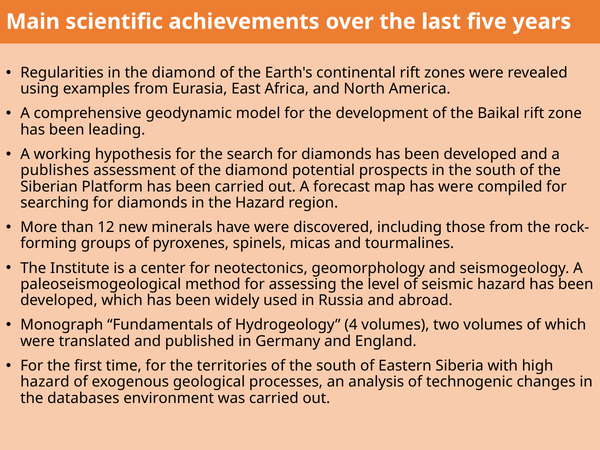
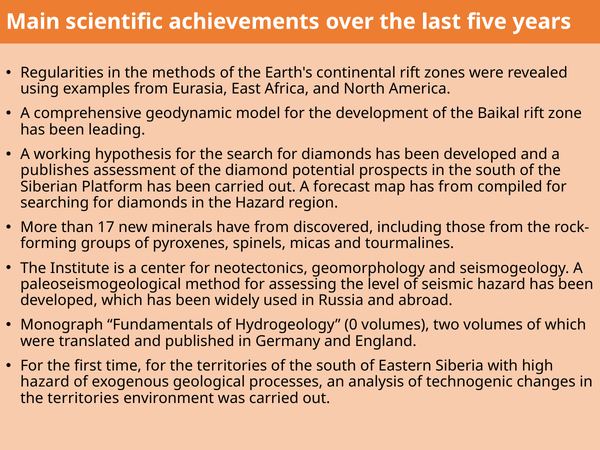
in the diamond: diamond -> methods (184, 73)
has were: were -> from (456, 187)
12: 12 -> 17 (106, 227)
have were: were -> from (272, 227)
4: 4 -> 0 (351, 325)
databases: databases -> territories (83, 398)
